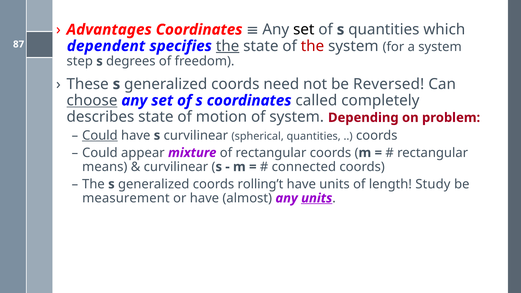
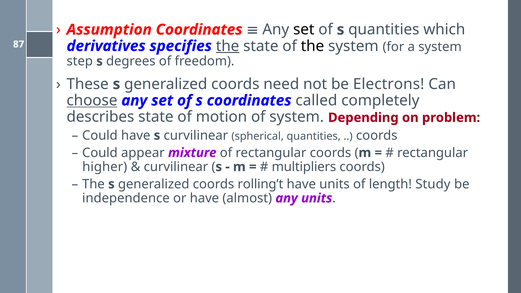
Advantages: Advantages -> Assumption (109, 30)
dependent: dependent -> derivatives (106, 46)
the colour: red -> black (312, 46)
Reversed: Reversed -> Electrons (389, 84)
Could underline: present -> none (100, 135)
means: means -> higher (105, 167)
connected: connected -> multipliers (304, 167)
measurement: measurement -> independence (126, 198)
units underline: present -> none (317, 198)
